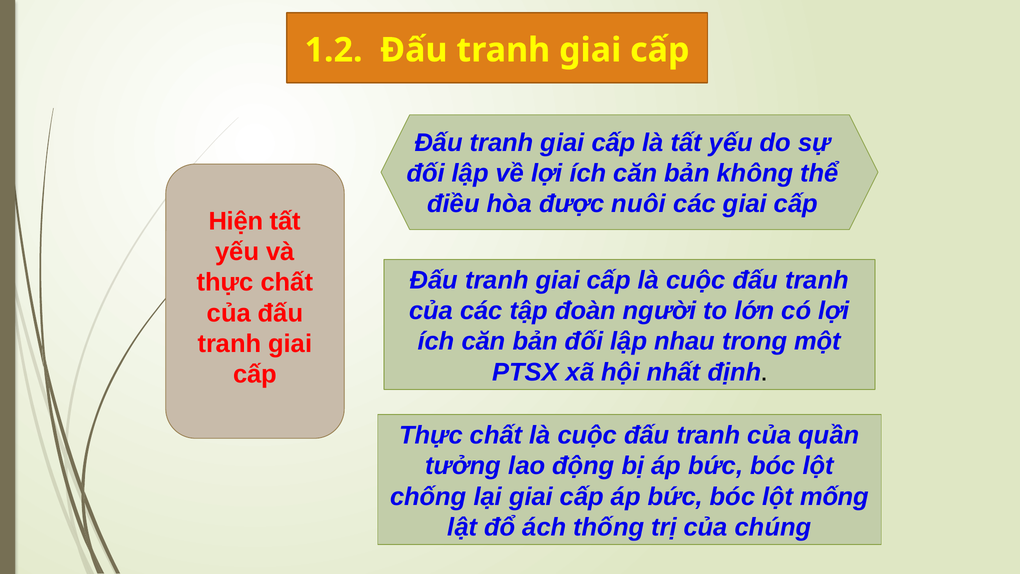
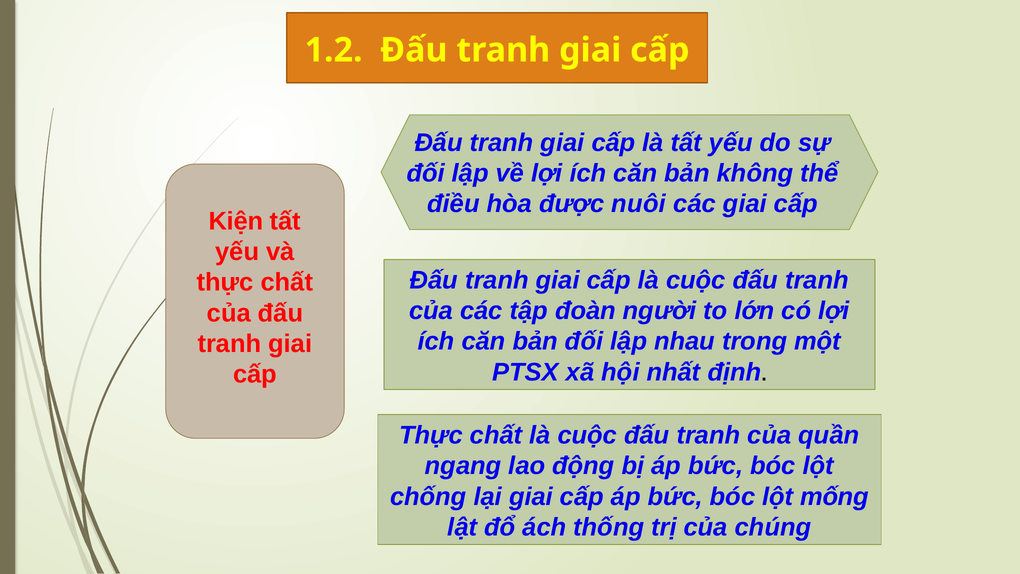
Hiện: Hiện -> Kiện (236, 221)
tưởng: tưởng -> ngang (463, 466)
